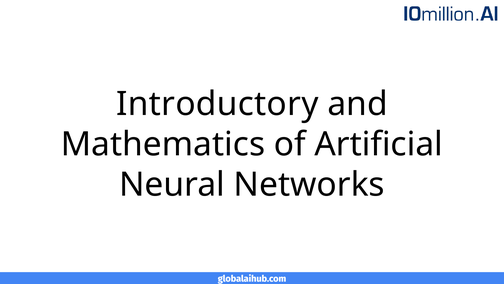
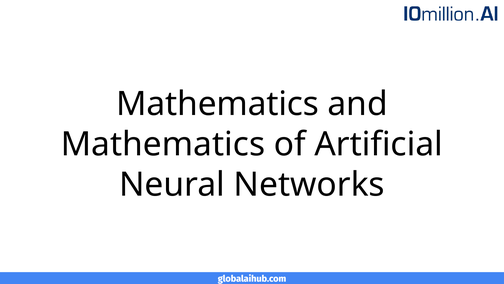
Introductory: Introductory -> Mathematics (218, 104)
